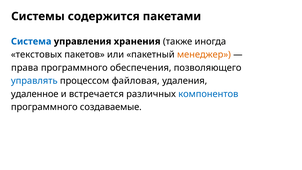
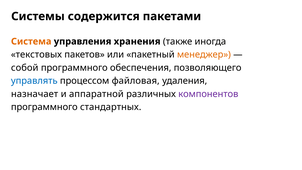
Система colour: blue -> orange (31, 42)
права: права -> собой (25, 68)
удаленное: удаленное -> назначает (35, 94)
встречается: встречается -> аппаратной (96, 94)
компонентов colour: blue -> purple (208, 94)
создаваемые: создаваемые -> стандартных (111, 107)
